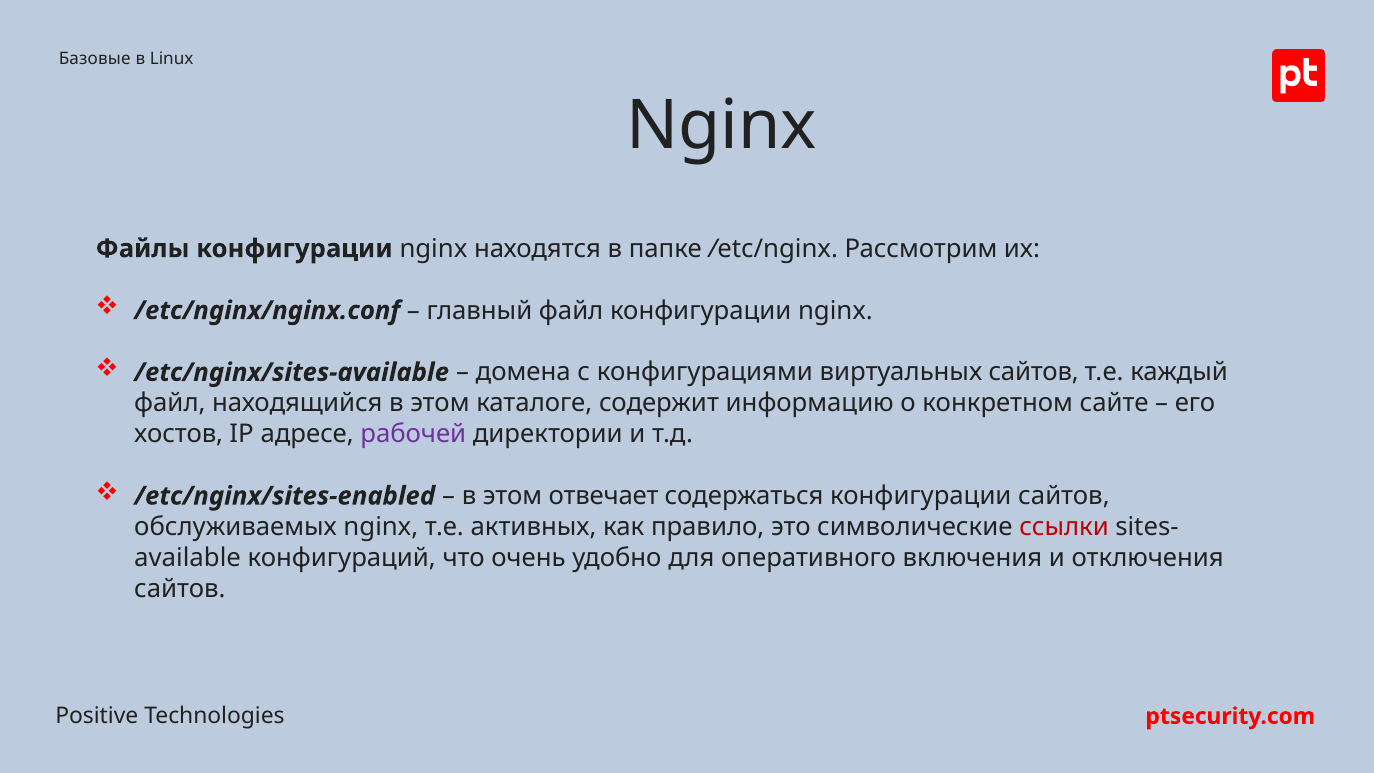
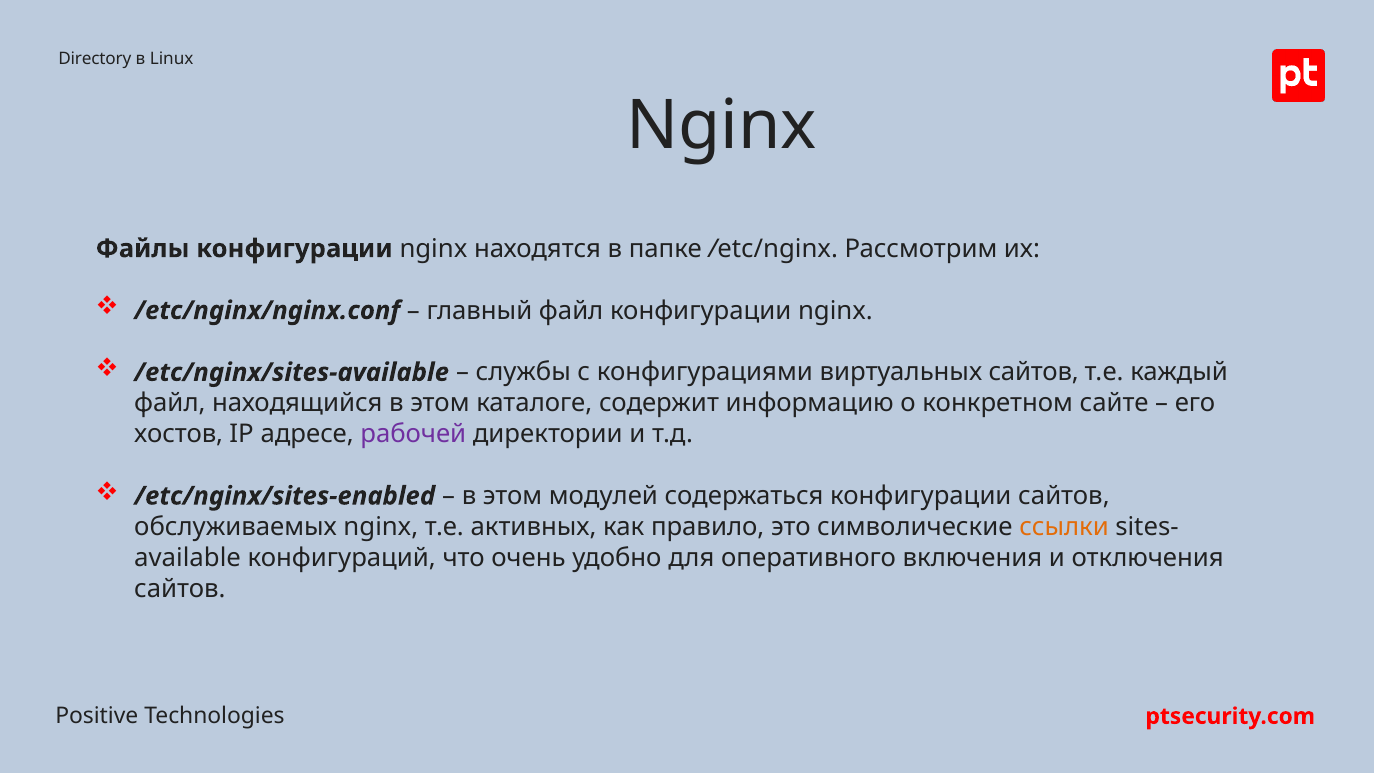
Базовые: Базовые -> Directory (95, 59)
домена: домена -> службы (523, 372)
отвечает: отвечает -> модулей (603, 496)
ссылки colour: red -> orange (1064, 527)
